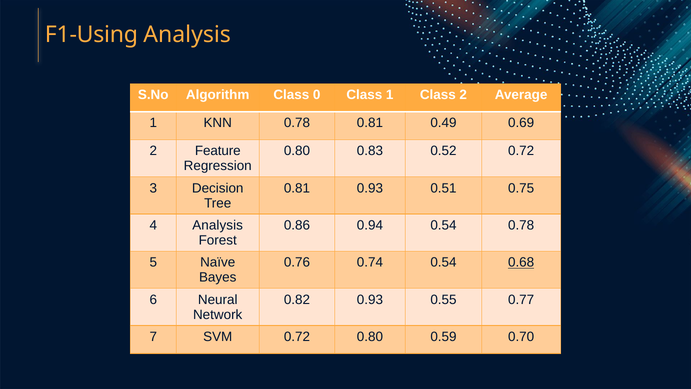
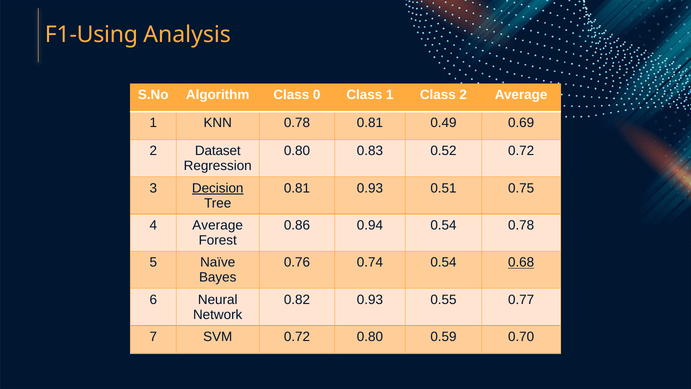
Feature: Feature -> Dataset (218, 151)
Decision underline: none -> present (218, 188)
4 Analysis: Analysis -> Average (218, 225)
